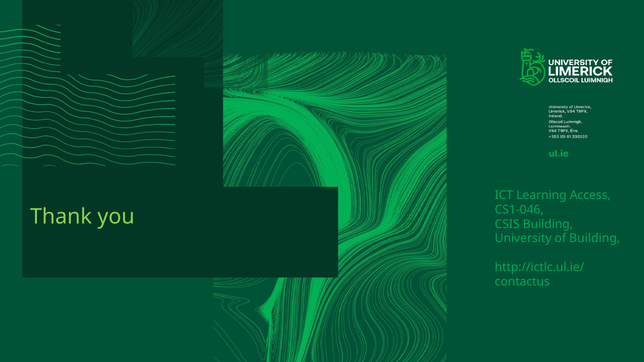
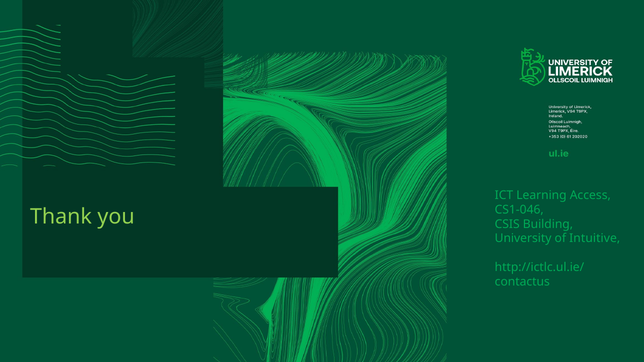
of Building: Building -> Intuitive (595, 239)
